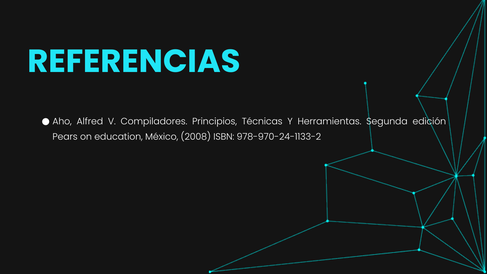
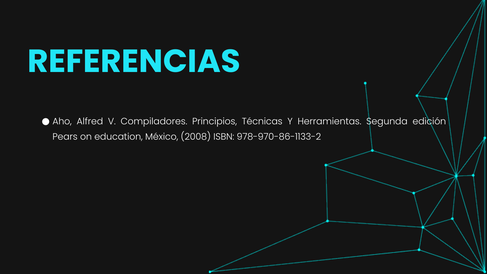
978-970-24-1133-2: 978-970-24-1133-2 -> 978-970-86-1133-2 (279, 137)
